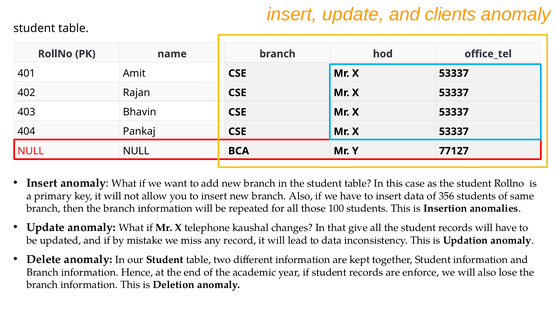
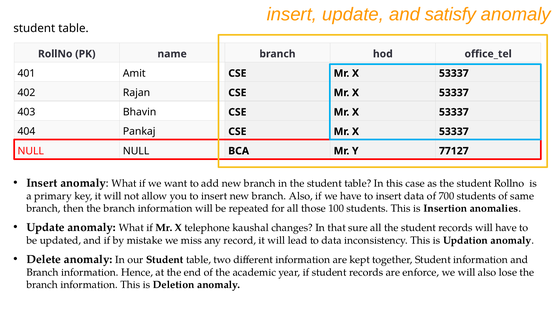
clients: clients -> satisfy (450, 14)
356: 356 -> 700 (446, 196)
give: give -> sure (358, 228)
